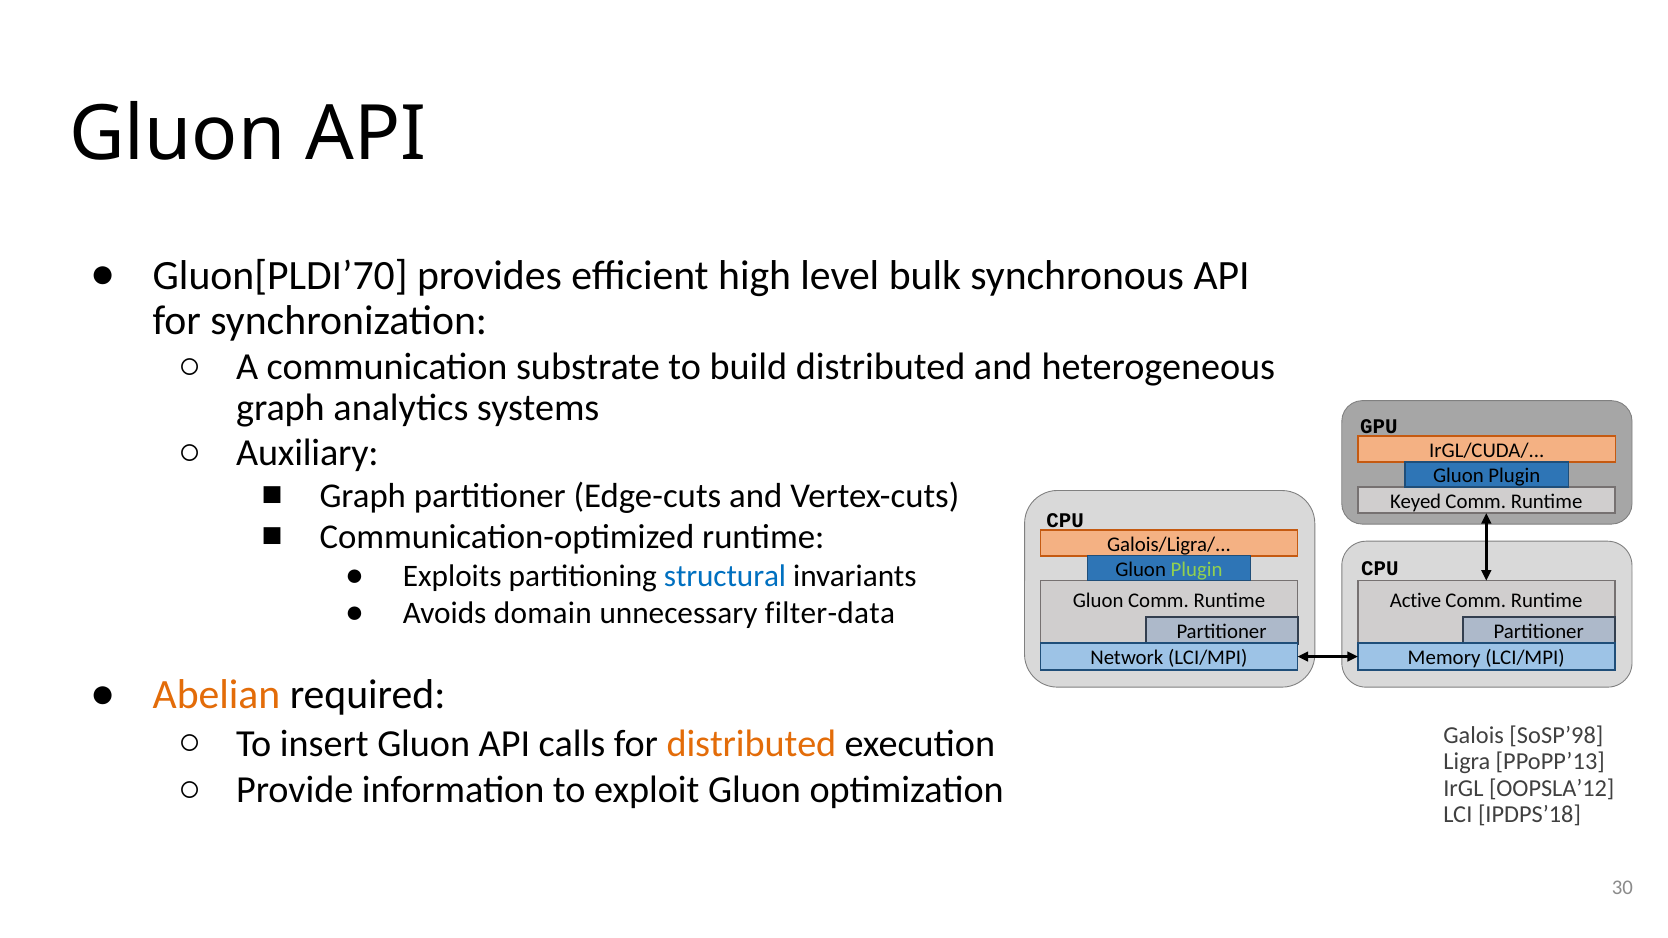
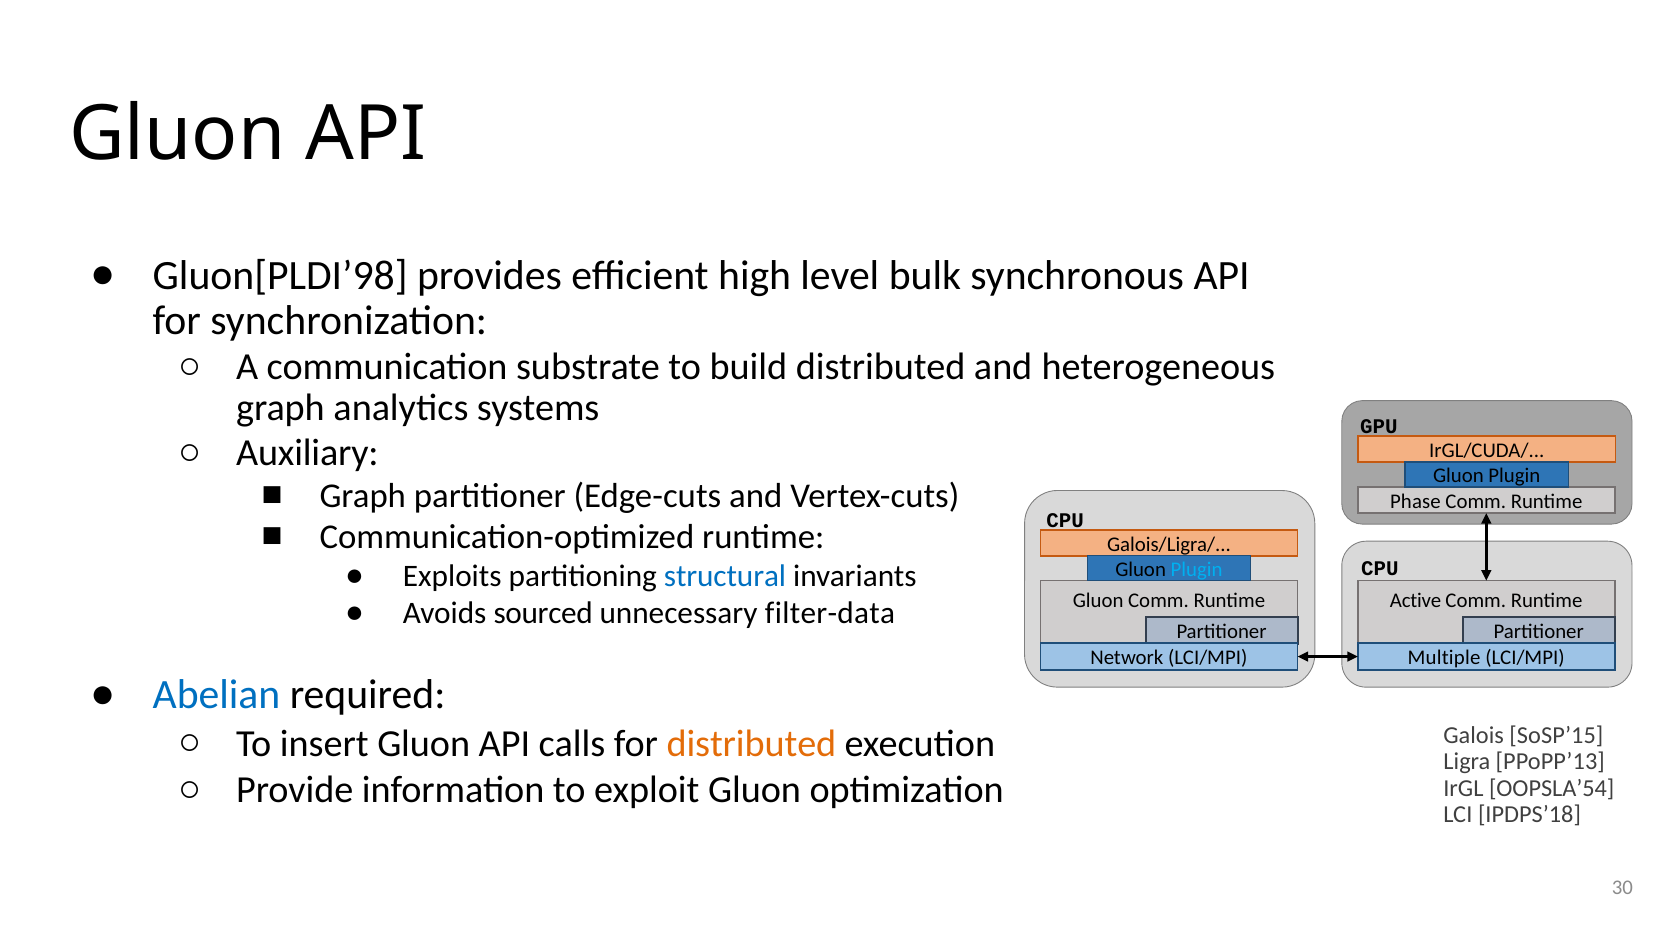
Gluon[PLDI’70: Gluon[PLDI’70 -> Gluon[PLDI’98 (280, 275)
Keyed: Keyed -> Phase (1415, 502)
Plugin colour: light green -> light blue (1197, 570)
domain: domain -> sourced (543, 613)
Memory: Memory -> Multiple (1444, 658)
Abelian colour: orange -> blue (217, 695)
SoSP’98: SoSP’98 -> SoSP’15 (1556, 736)
OOPSLA’12: OOPSLA’12 -> OOPSLA’54 (1552, 788)
